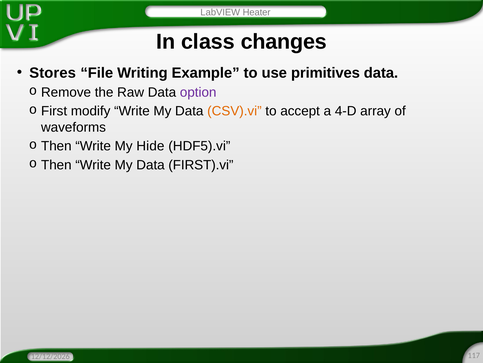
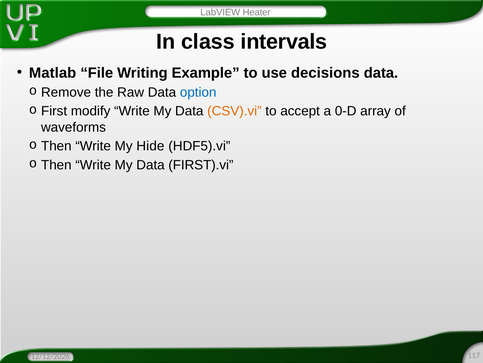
changes: changes -> intervals (284, 42)
Stores: Stores -> Matlab (53, 73)
primitives: primitives -> decisions (325, 73)
option colour: purple -> blue (198, 92)
4-D: 4-D -> 0-D (346, 111)
